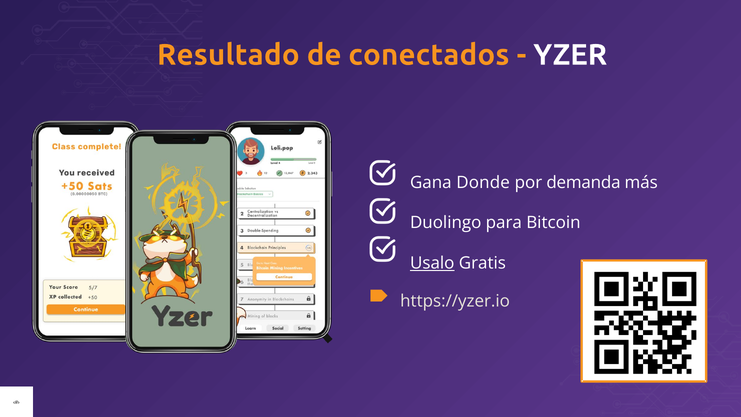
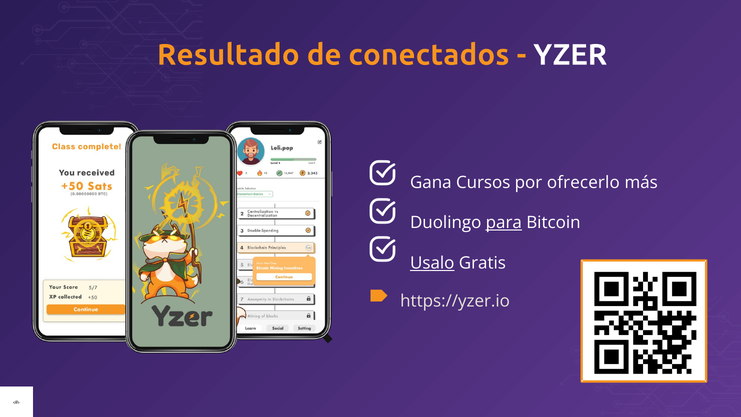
Donde: Donde -> Cursos (483, 182)
demanda: demanda -> ofrecerlo (583, 182)
para underline: none -> present (504, 223)
